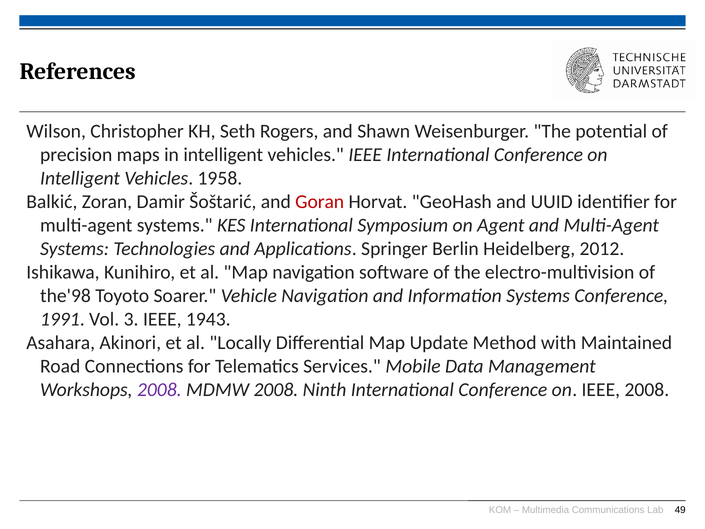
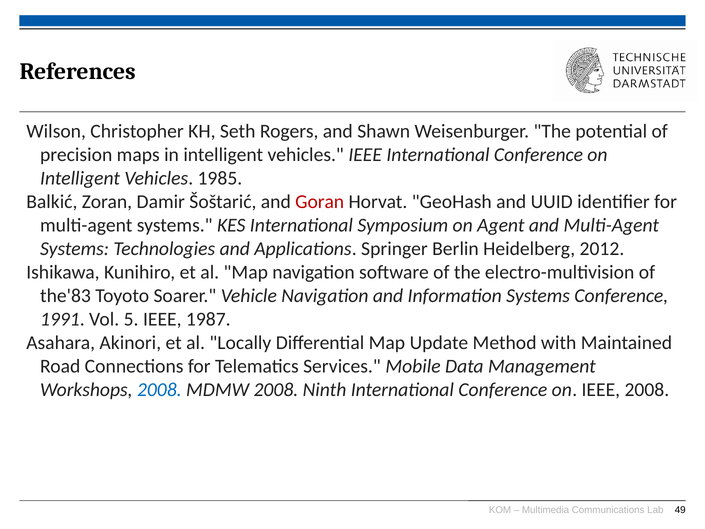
1958: 1958 -> 1985 (220, 178)
the'98: the'98 -> the'83 (65, 296)
3: 3 -> 5 (131, 319)
1943: 1943 -> 1987 (208, 319)
2008 colour: purple -> blue (159, 390)
